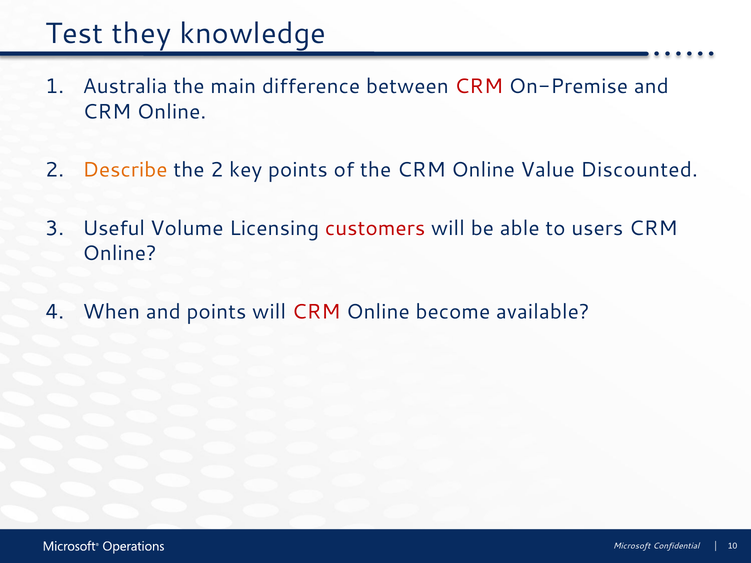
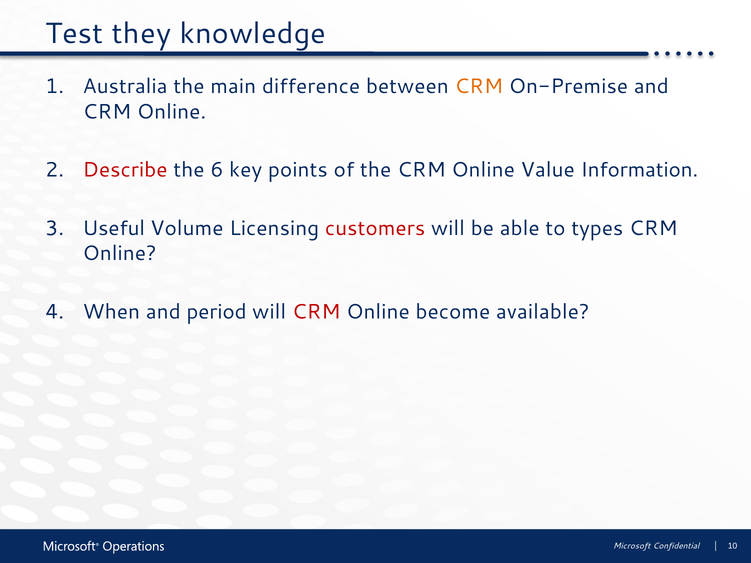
CRM colour: red -> orange (479, 87)
Describe colour: orange -> red (125, 170)
the 2: 2 -> 6 (217, 170)
Discounted: Discounted -> Information (639, 170)
users: users -> types (597, 229)
and points: points -> period (217, 312)
